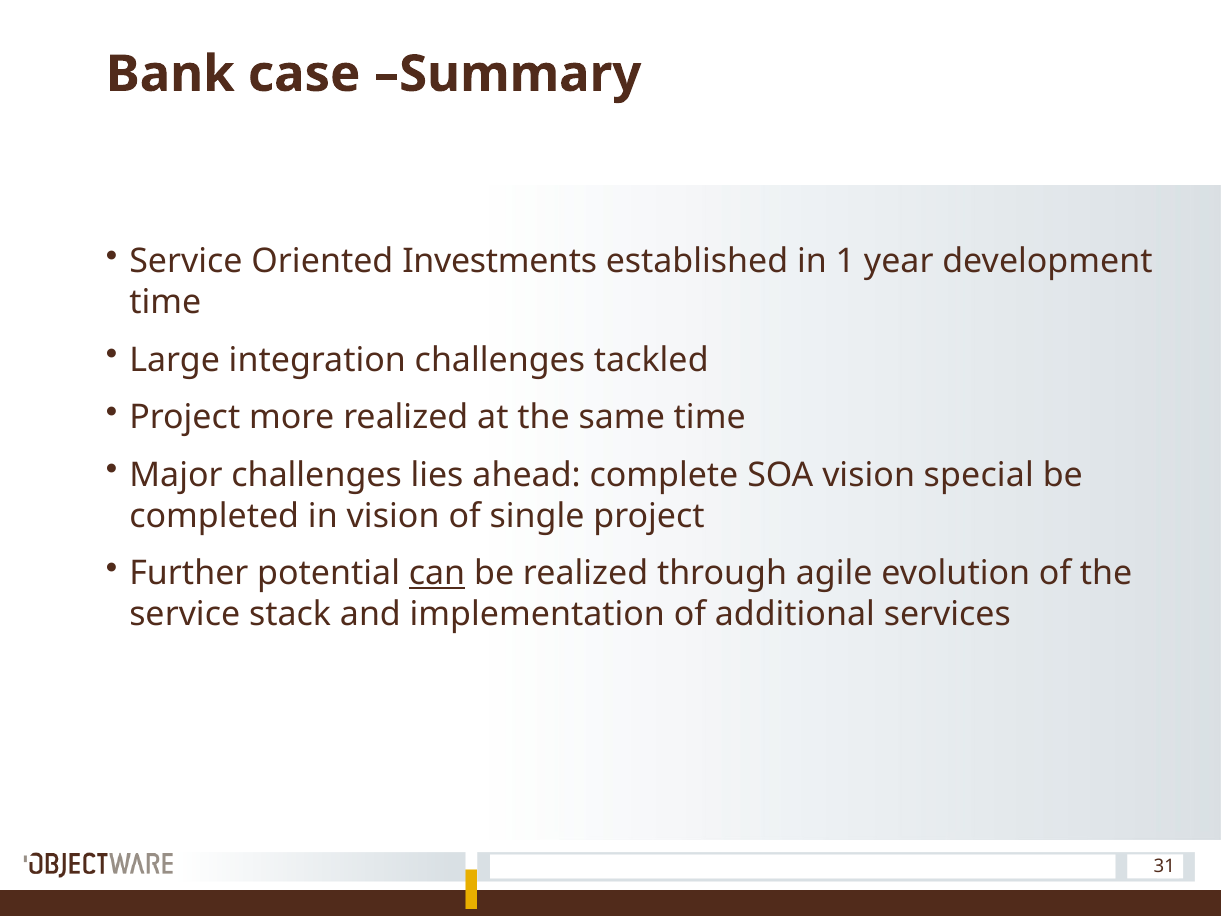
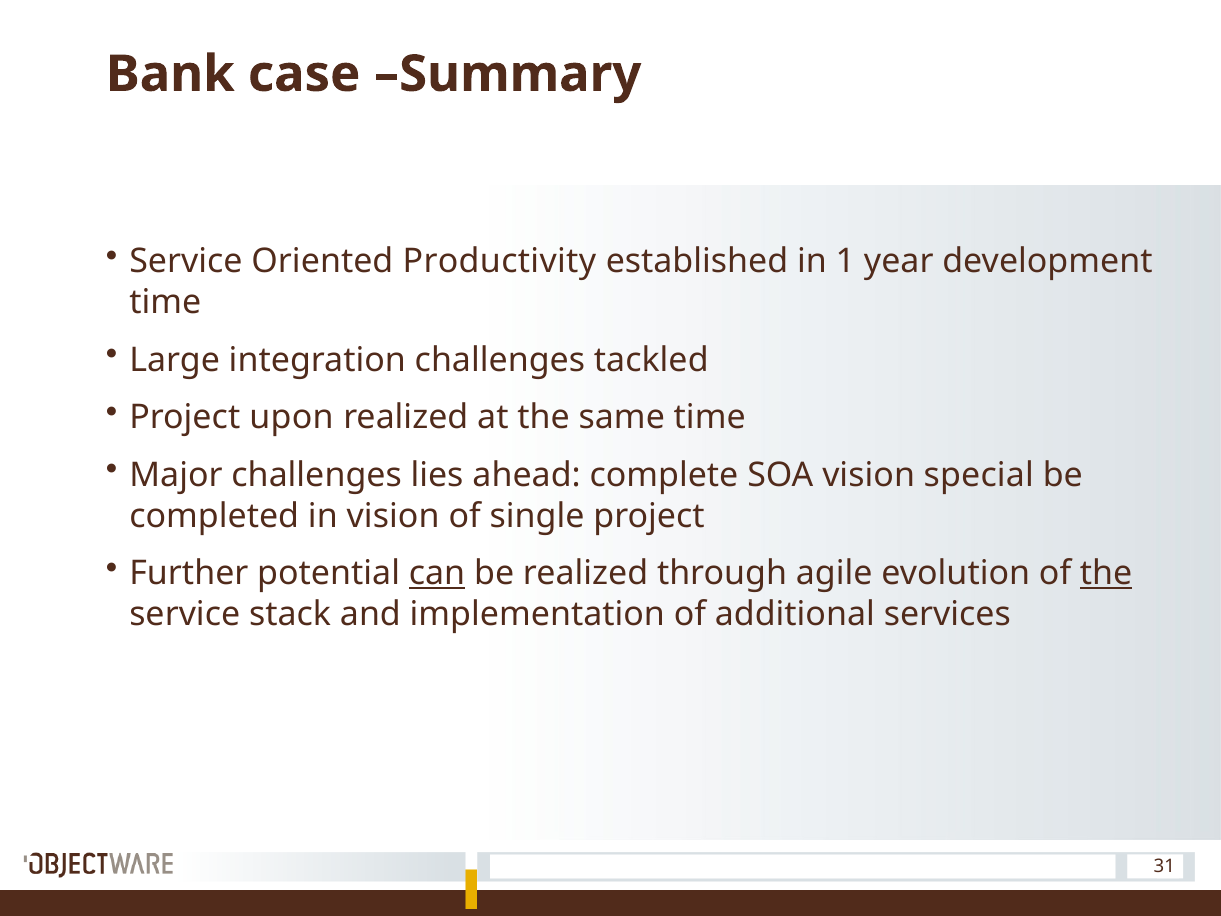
Investments: Investments -> Productivity (499, 261)
more: more -> upon (292, 417)
the underline: none -> present (1106, 574)
